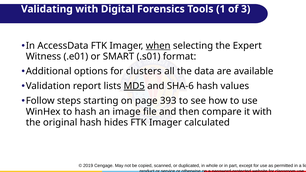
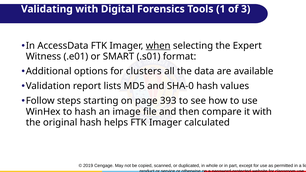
MD5 underline: present -> none (134, 86)
SHA-6: SHA-6 -> SHA-0 (180, 86)
hides: hides -> helps (116, 123)
